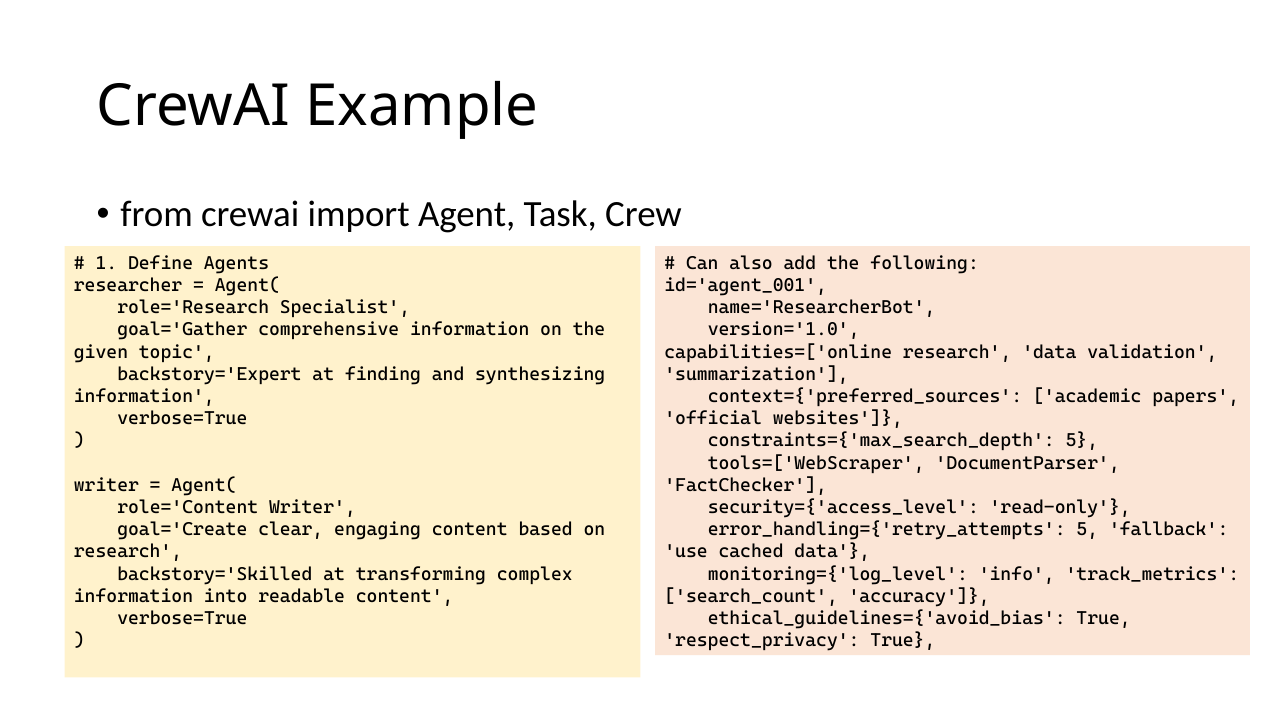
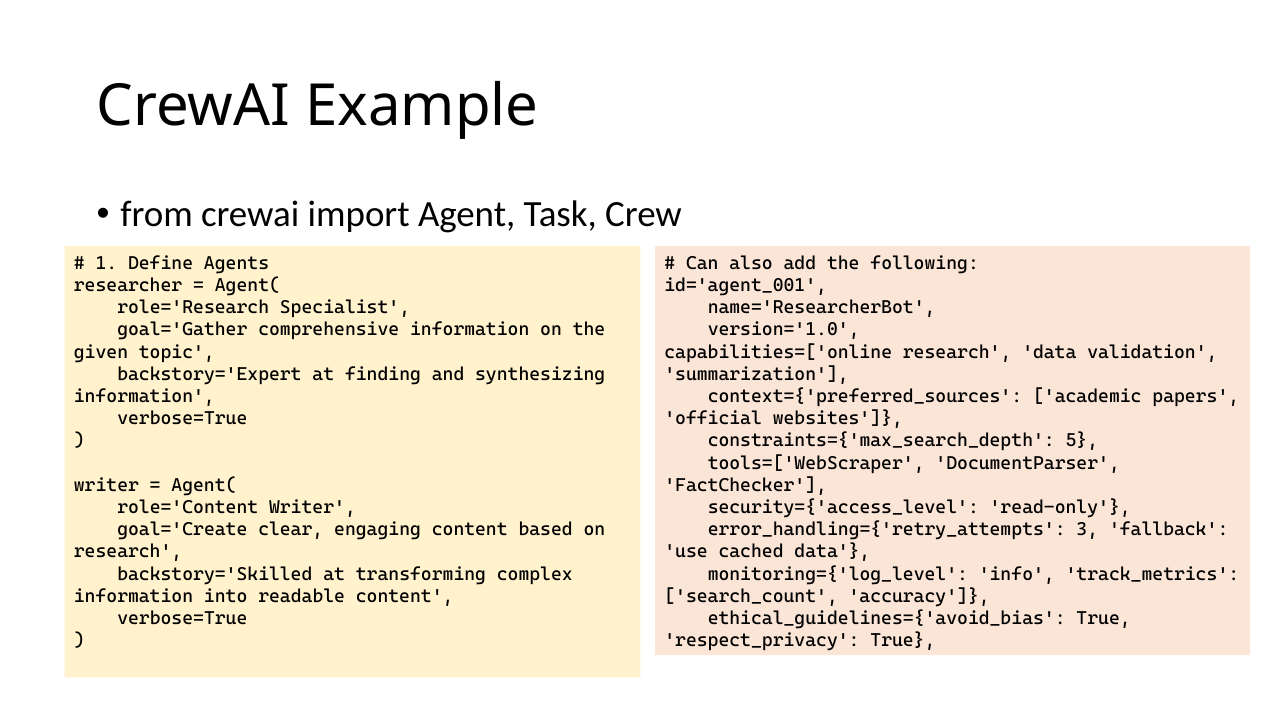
error_handling={'retry_attempts 5: 5 -> 3 (1087, 529)
